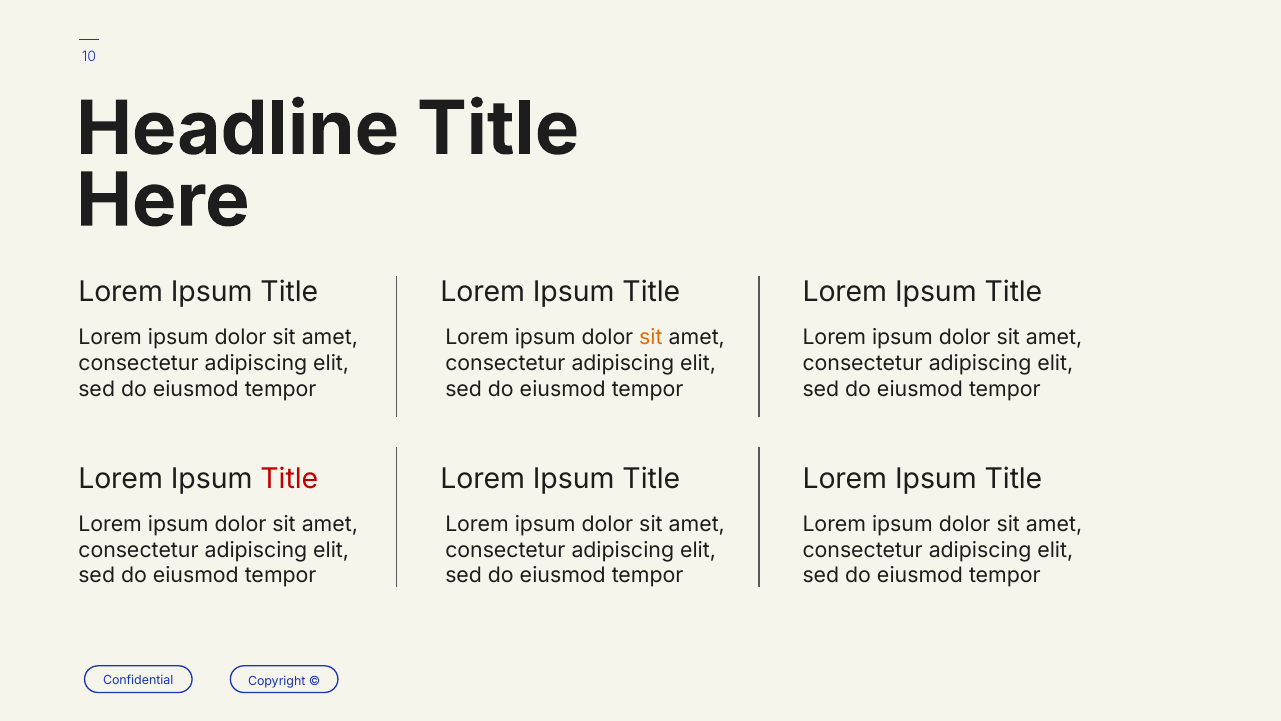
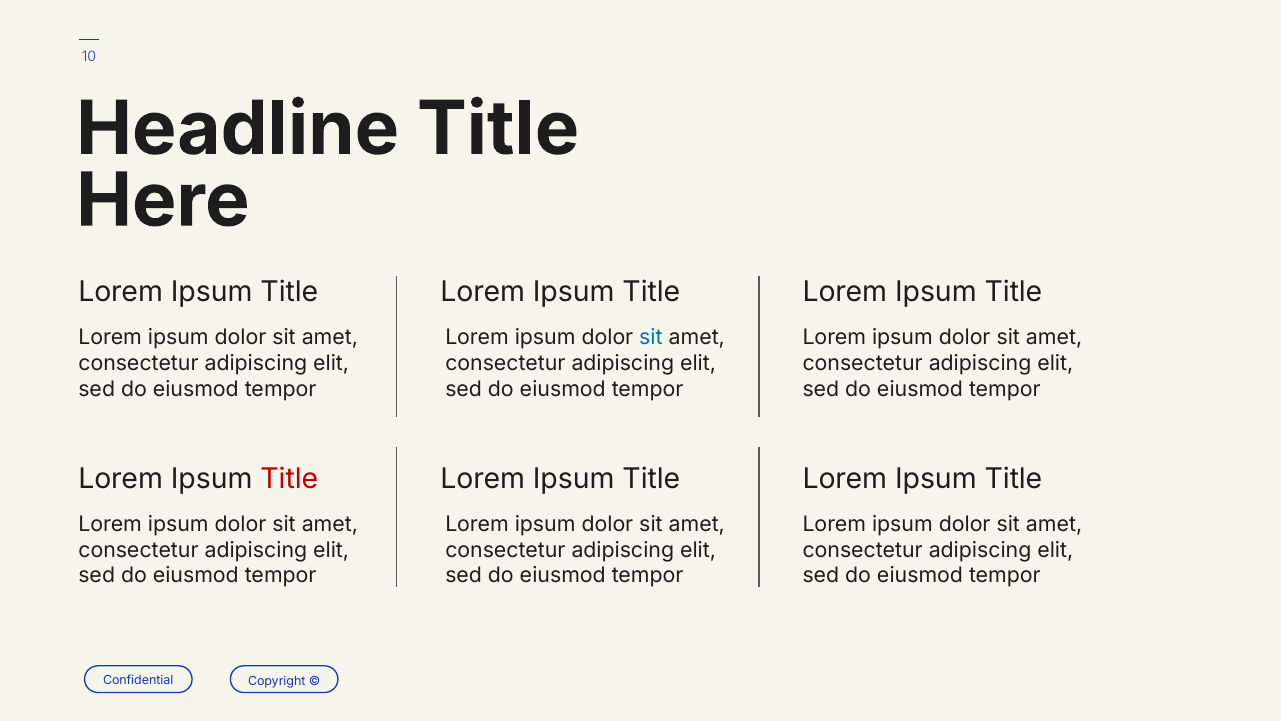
sit colour: orange -> blue (651, 338)
